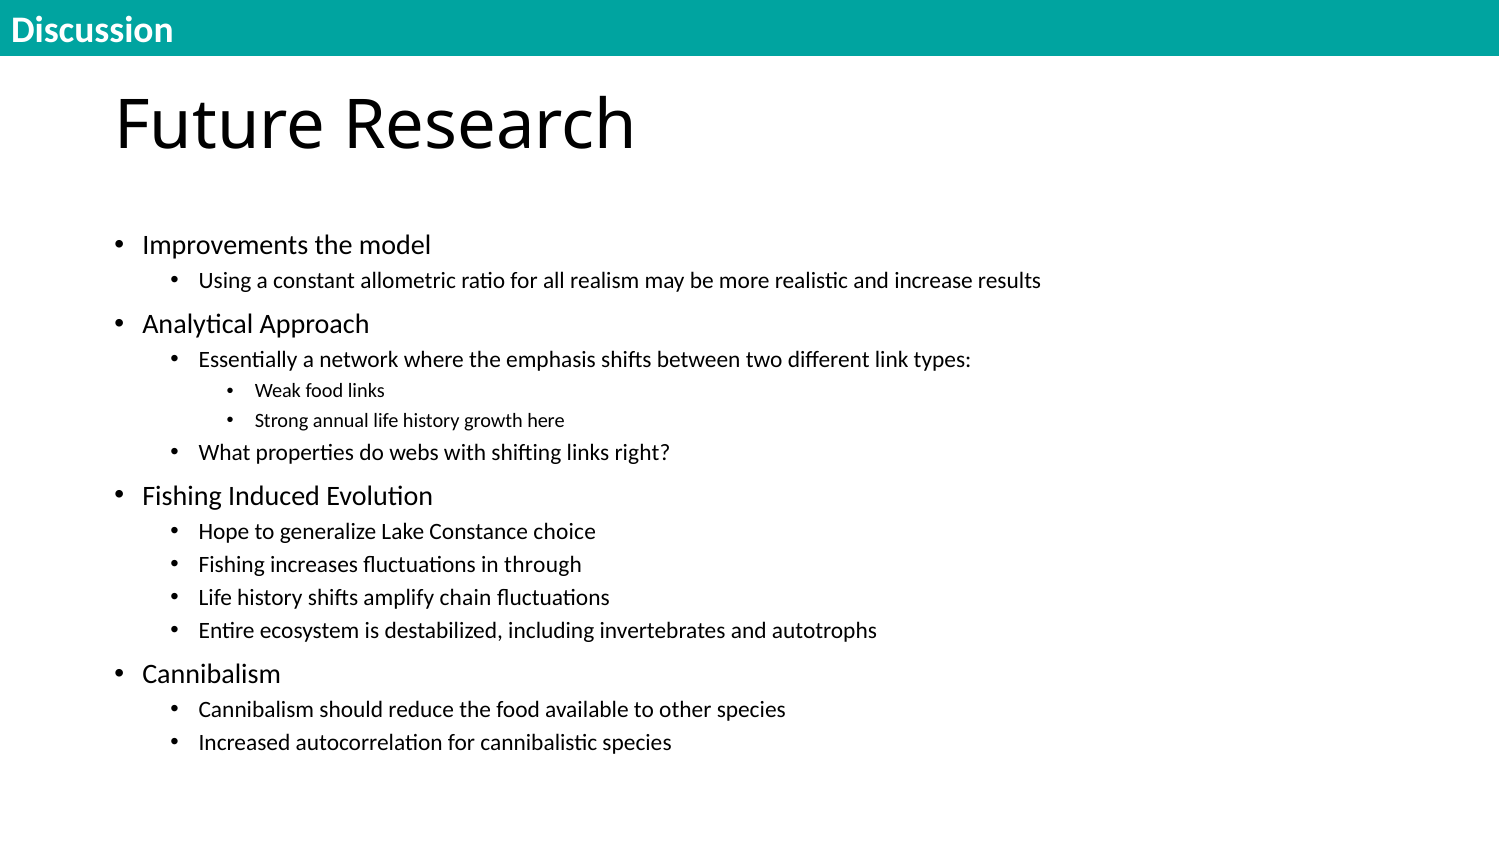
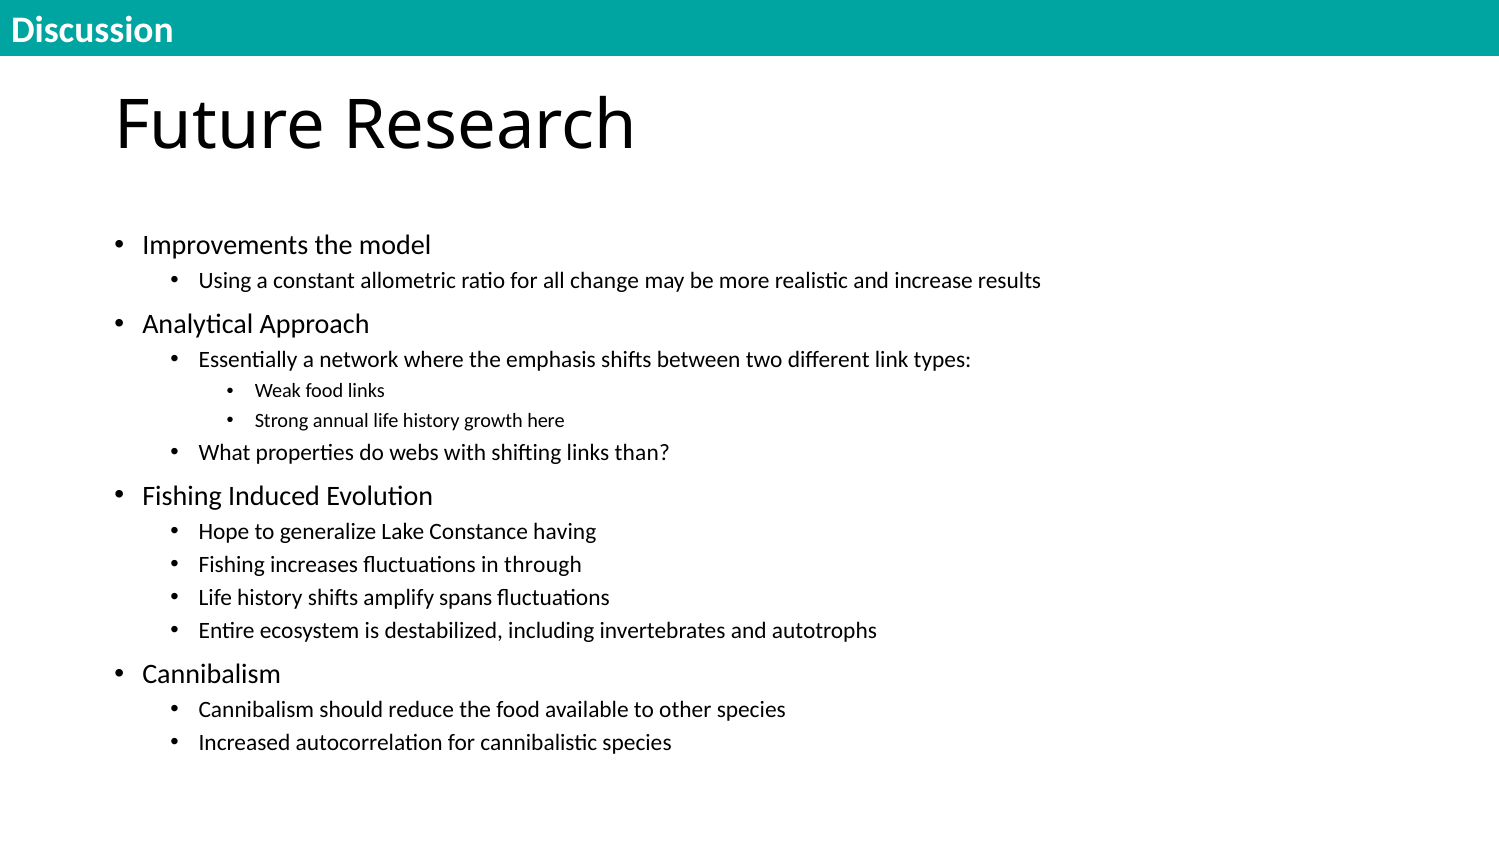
realism: realism -> change (605, 281)
right: right -> than (642, 452)
choice: choice -> having (565, 532)
chain: chain -> spans (466, 598)
